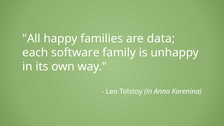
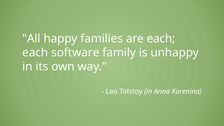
are data: data -> each (161, 39)
